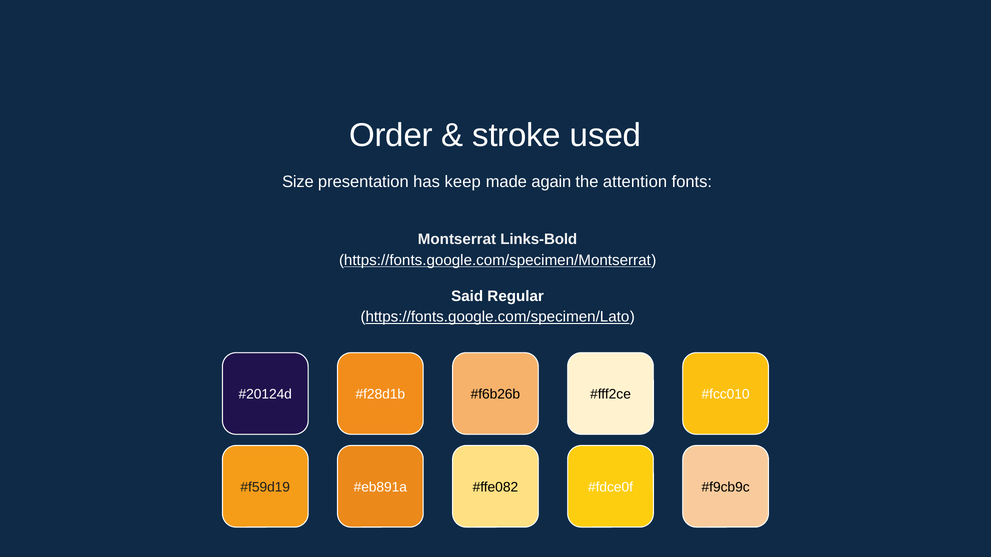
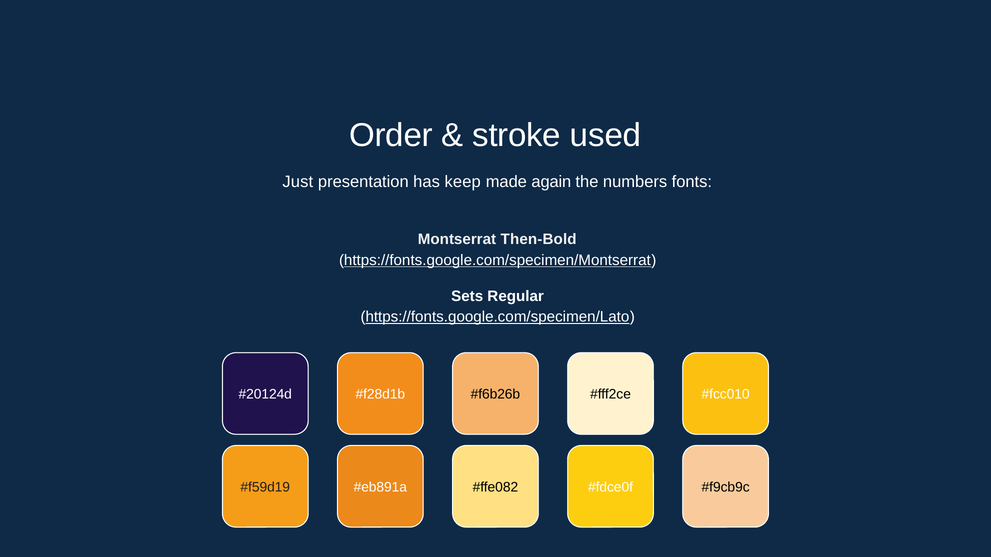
Size: Size -> Just (298, 182)
attention: attention -> numbers (635, 182)
Links-Bold: Links-Bold -> Then-Bold (539, 239)
Said: Said -> Sets (467, 296)
